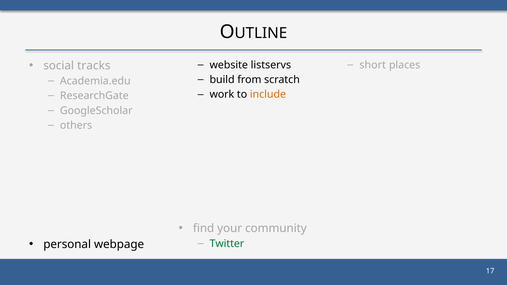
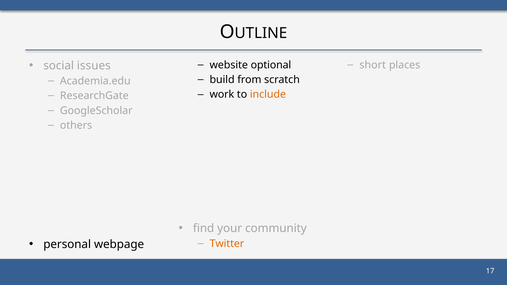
listservs: listservs -> optional (271, 65)
tracks: tracks -> issues (94, 66)
Twitter colour: green -> orange (227, 244)
